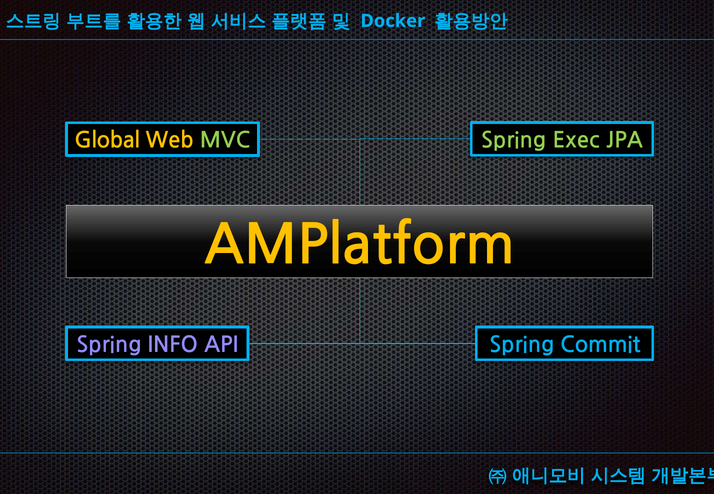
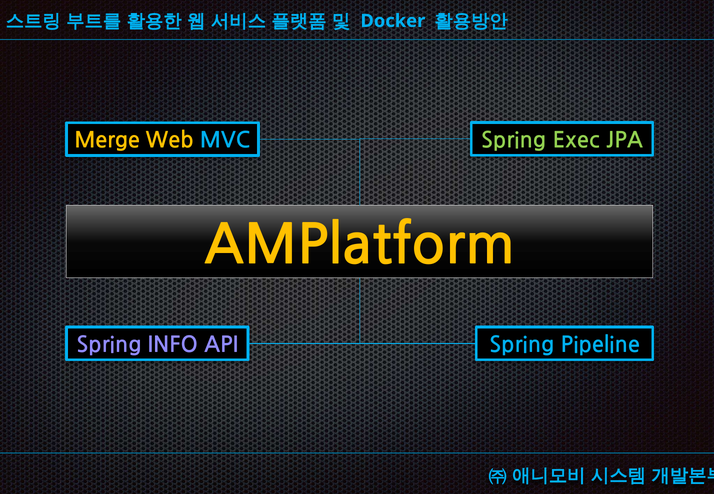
Global: Global -> Merge (107, 141)
MVC colour: light green -> light blue (225, 141)
Commit: Commit -> Pipeline (600, 345)
